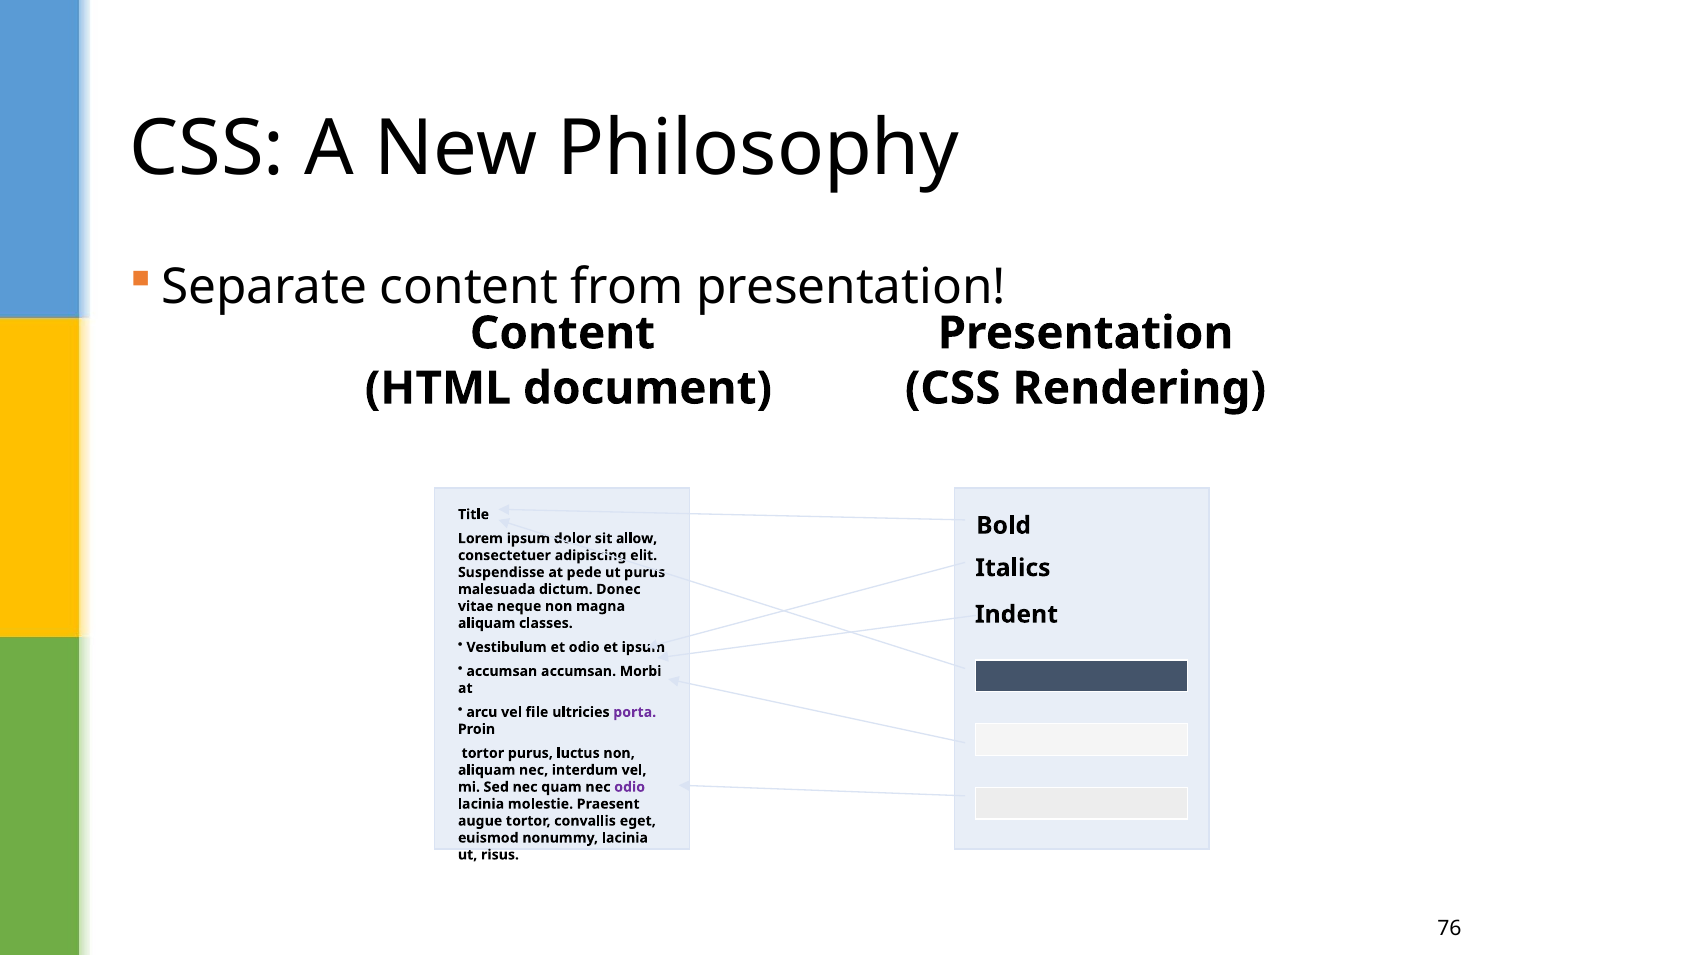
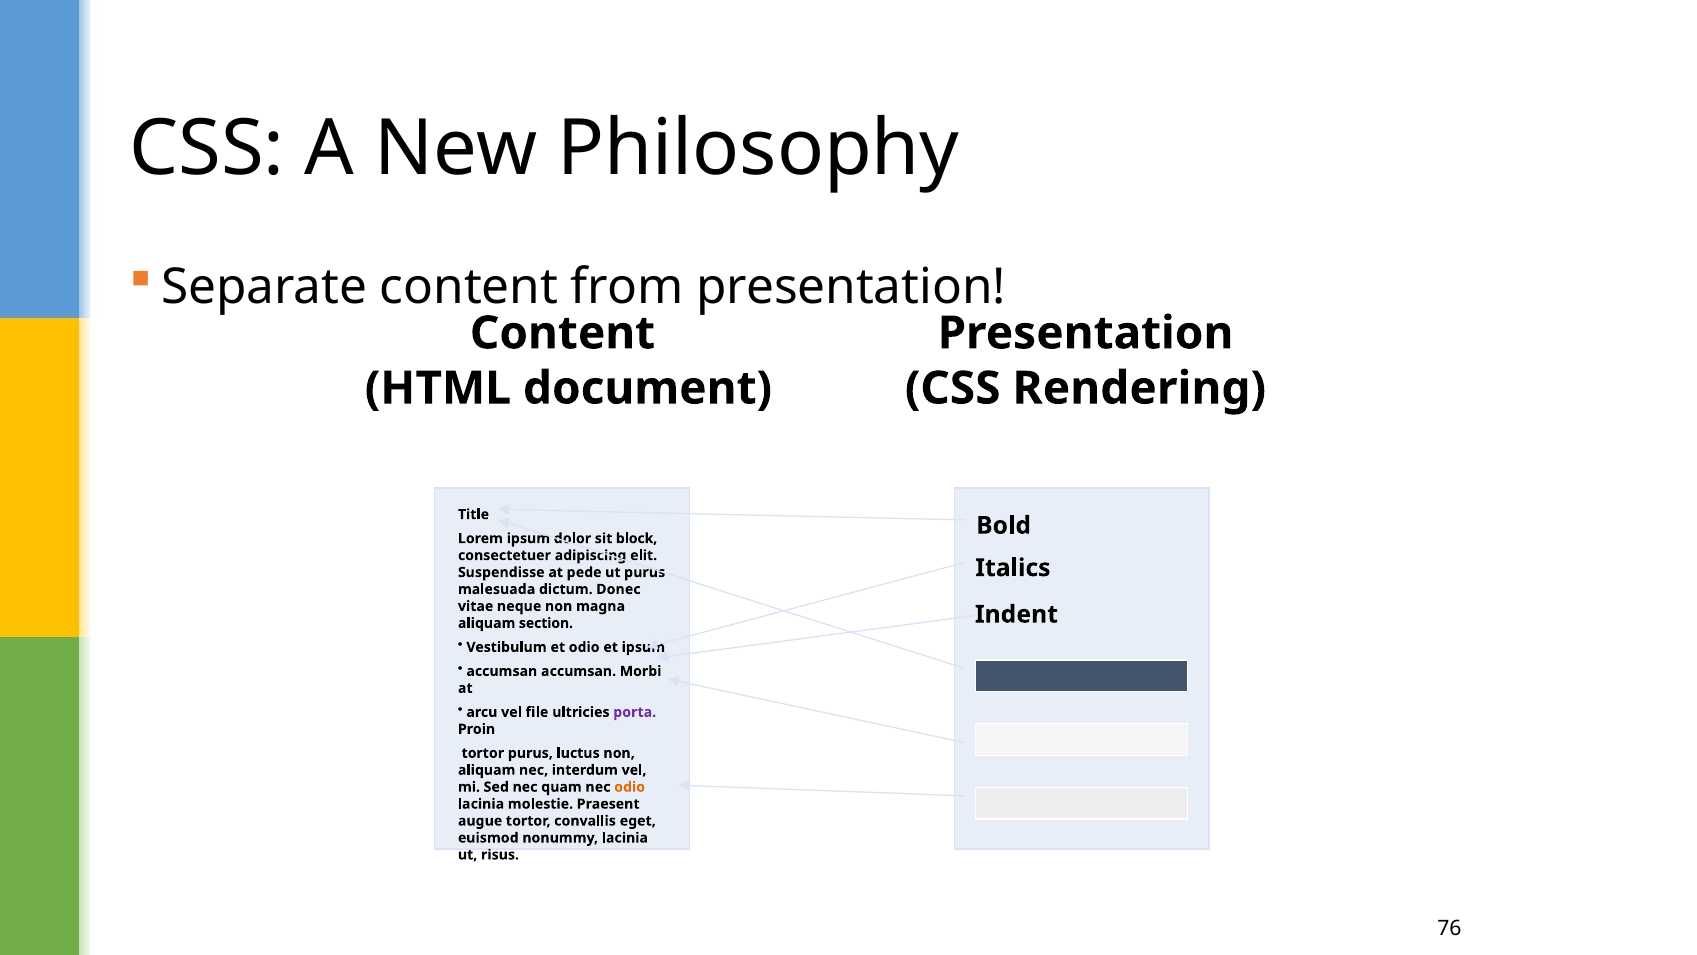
allow: allow -> block (637, 538)
classes: classes -> section (546, 623)
odio colour: purple -> orange (630, 787)
